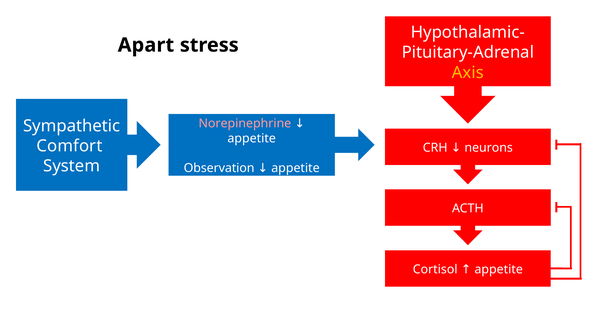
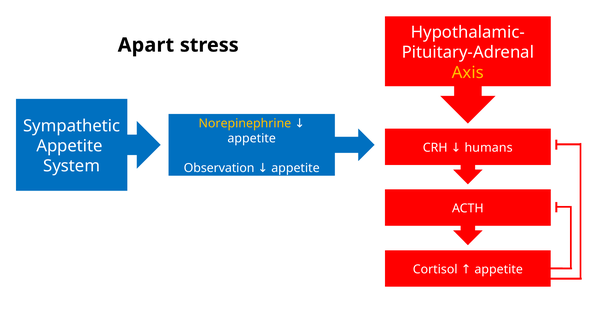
Norepinephrine colour: pink -> yellow (245, 123)
Comfort: Comfort -> Appetite (70, 146)
neurons: neurons -> humans (489, 148)
